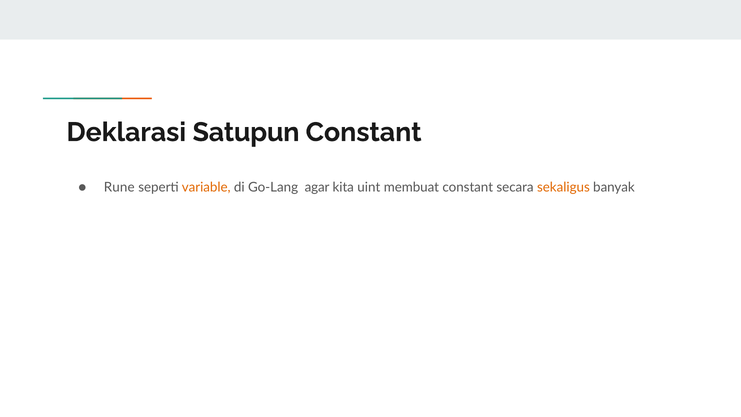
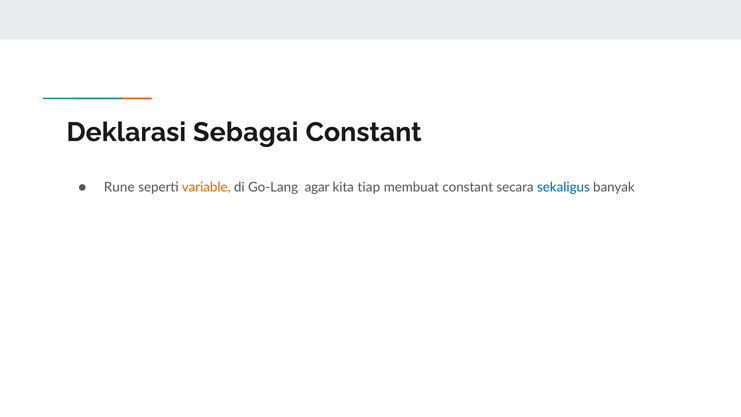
Satupun: Satupun -> Sebagai (246, 132)
uint: uint -> tiap (369, 187)
sekaligus colour: orange -> blue (563, 187)
